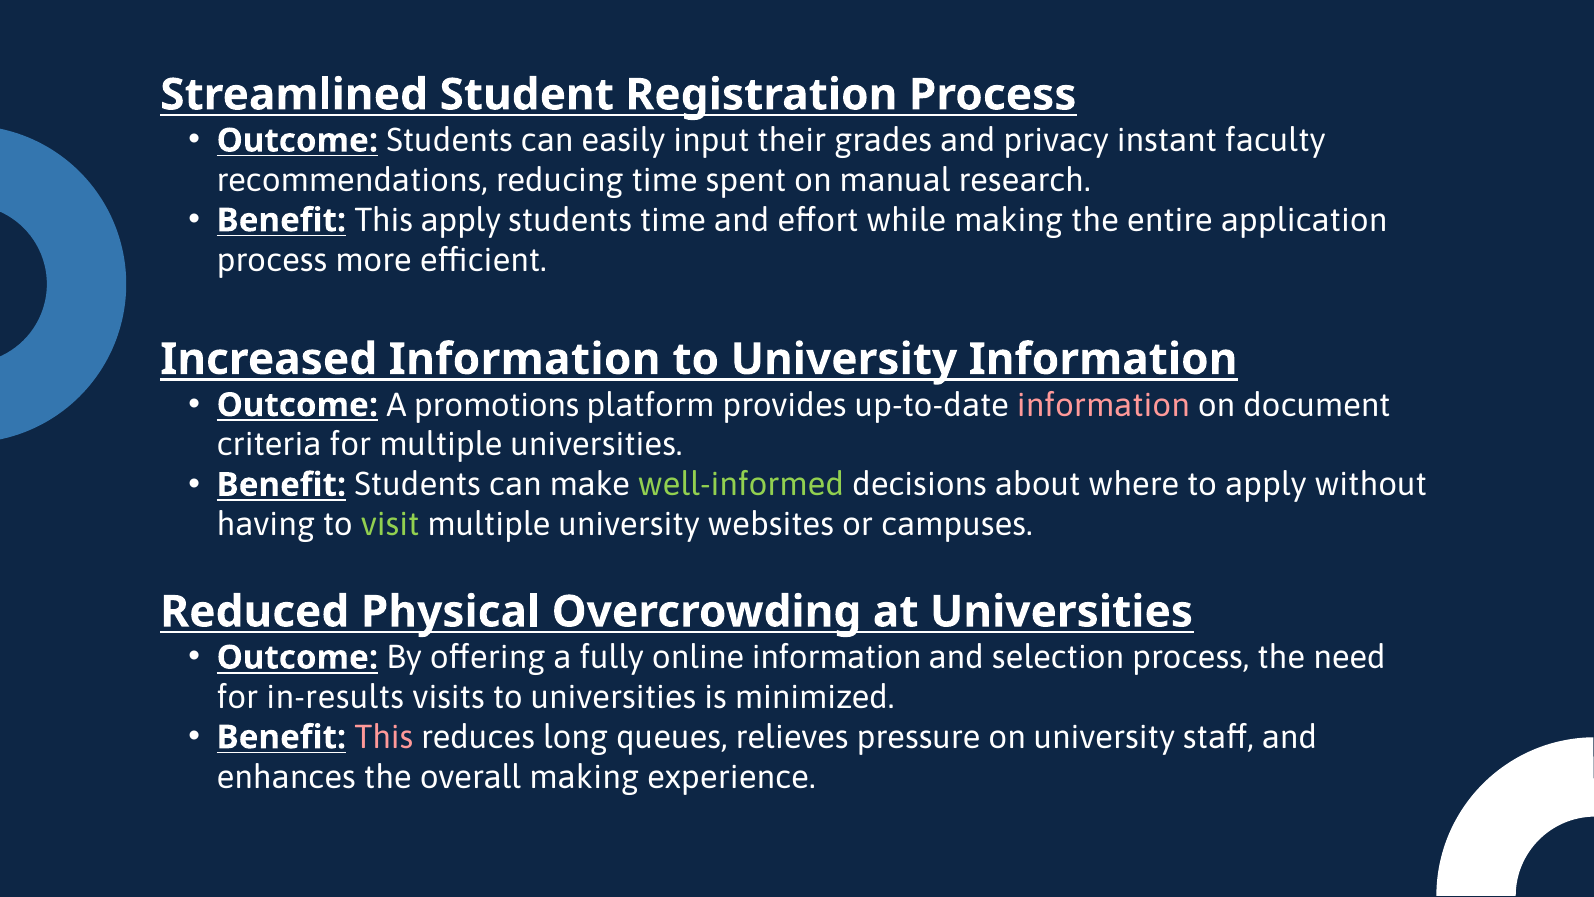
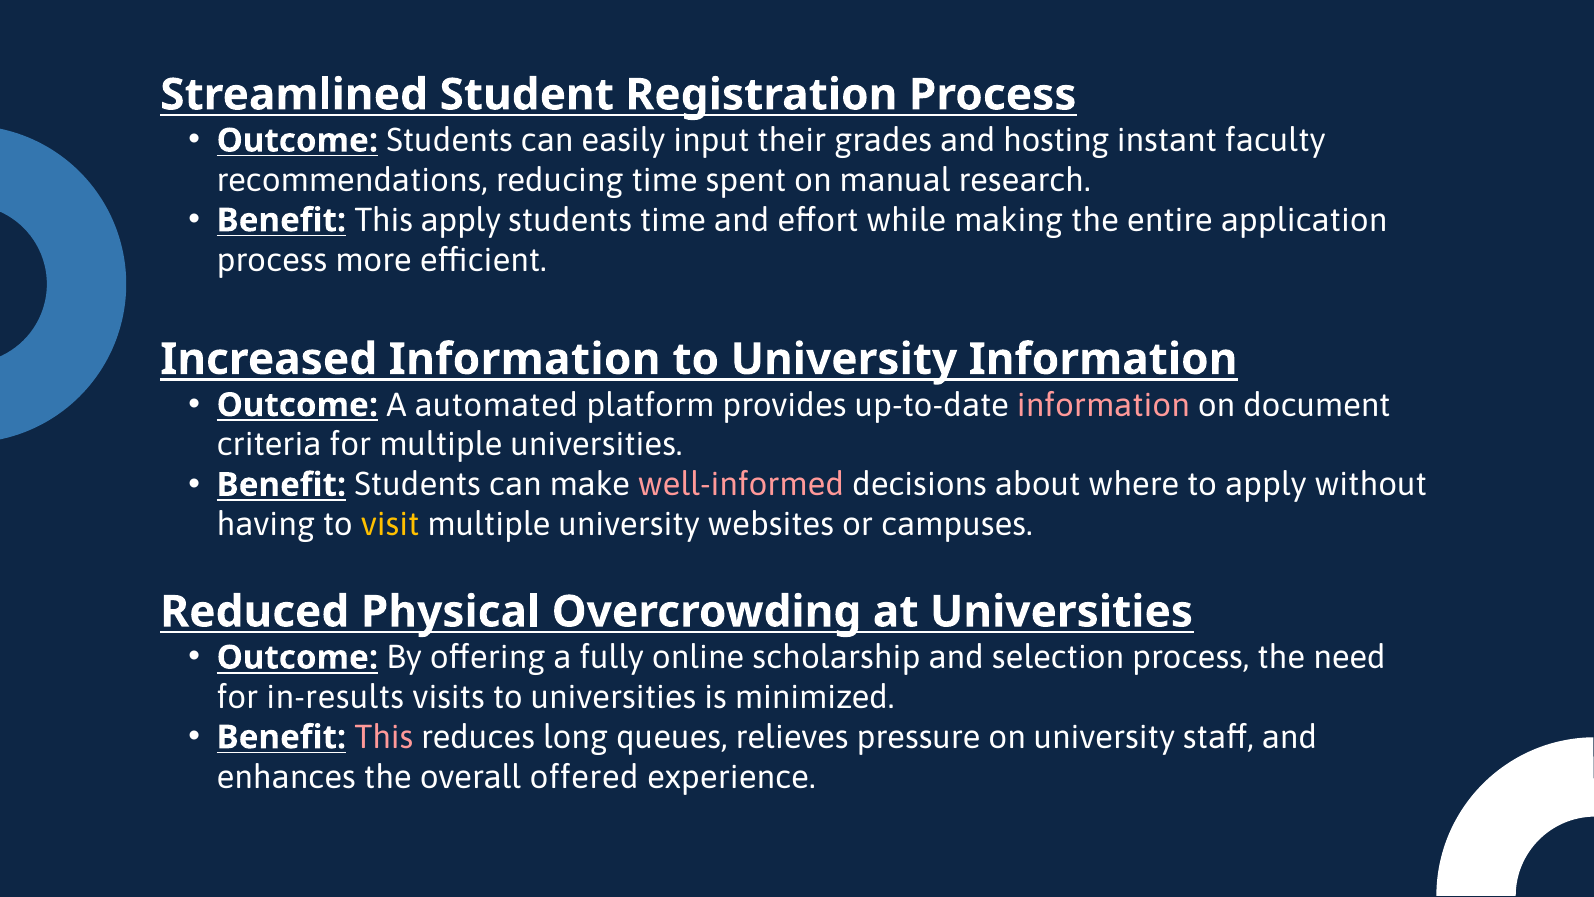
privacy: privacy -> hosting (1056, 141)
promotions: promotions -> automated (496, 405)
well-informed colour: light green -> pink (741, 485)
visit colour: light green -> yellow (390, 525)
online information: information -> scholarship (836, 657)
overall making: making -> offered (584, 777)
